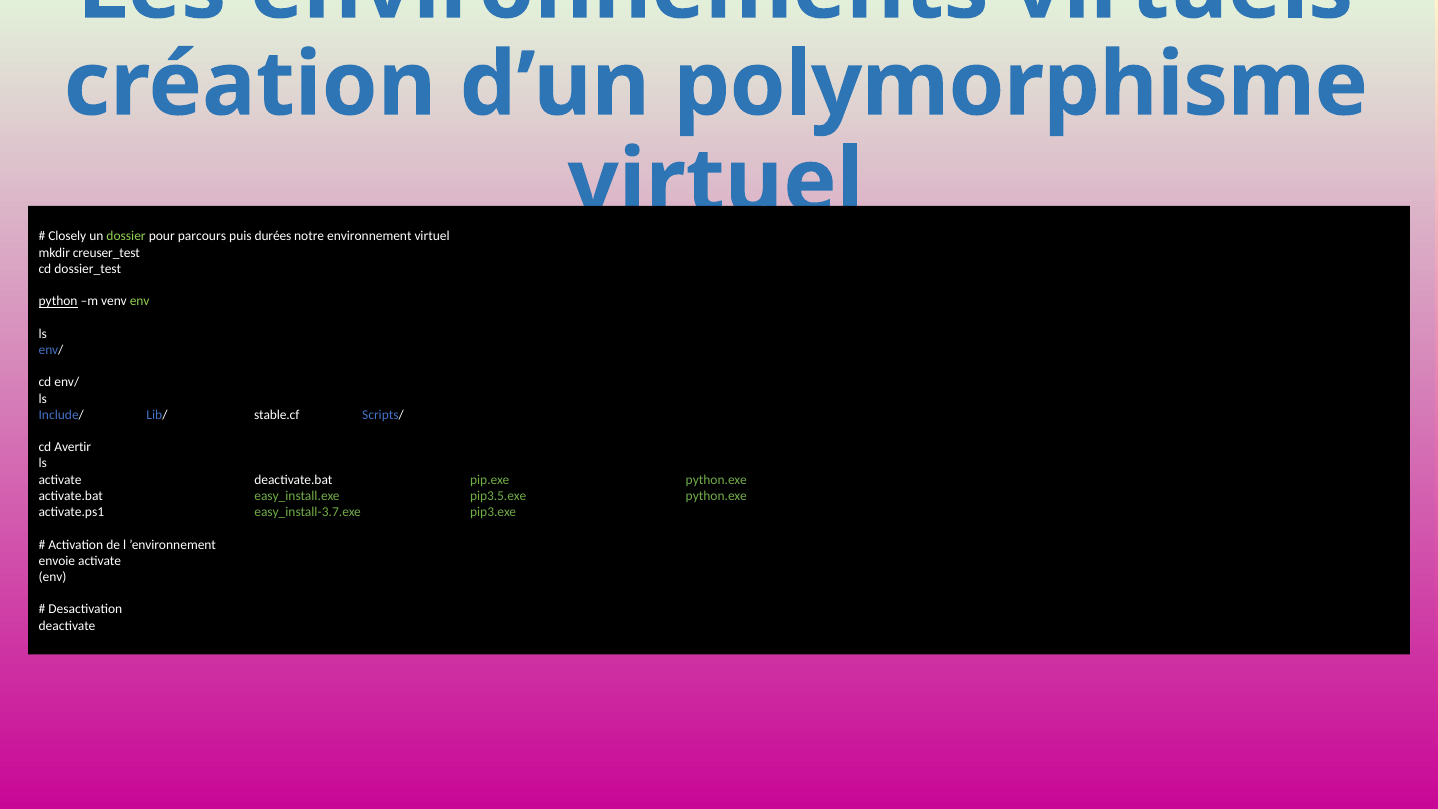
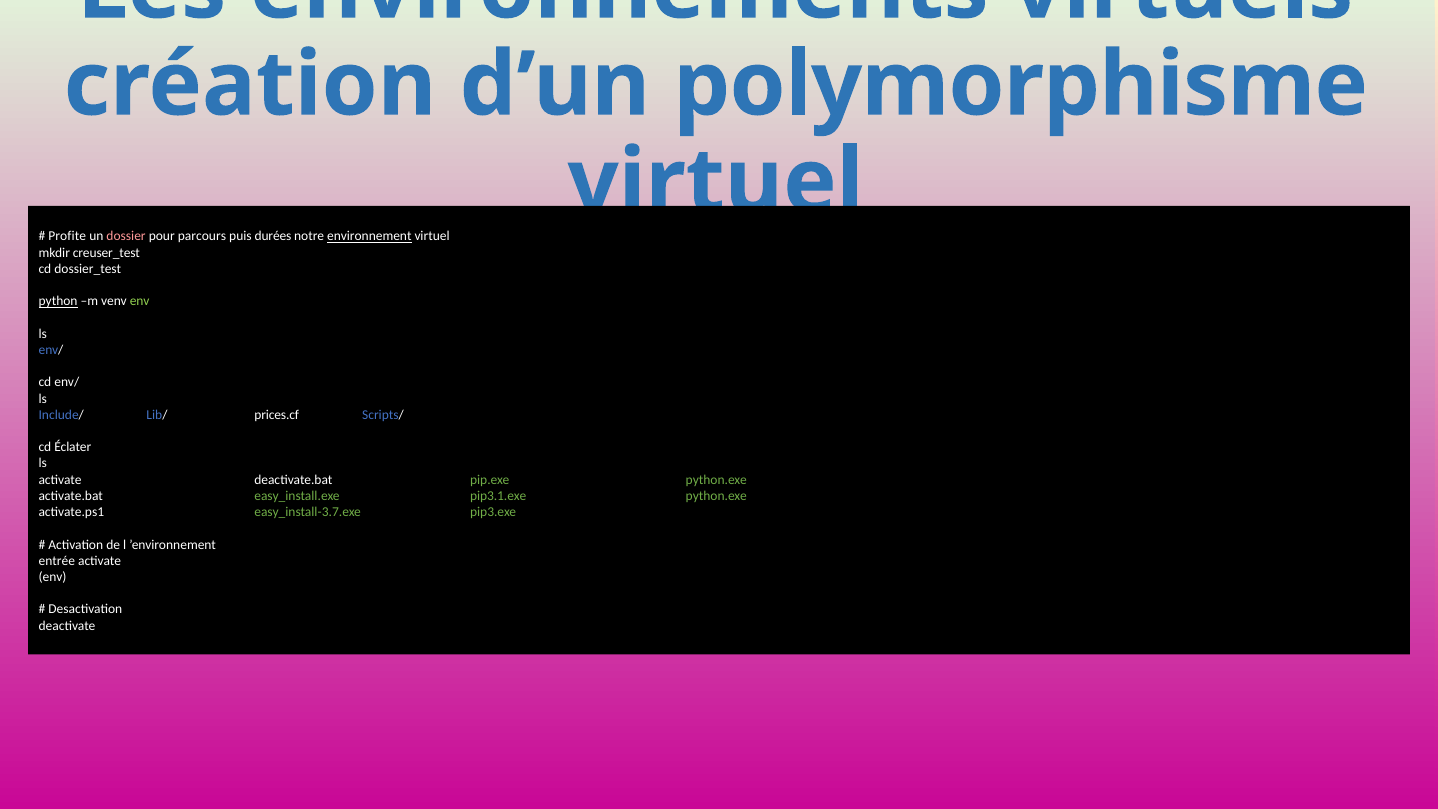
Closely: Closely -> Profite (67, 236)
dossier colour: light green -> pink (126, 236)
environnement underline: none -> present (369, 236)
stable.cf: stable.cf -> prices.cf (277, 415)
Avertir: Avertir -> Éclater (73, 447)
pip3.5.exe: pip3.5.exe -> pip3.1.exe (498, 496)
envoie: envoie -> entrée (57, 561)
